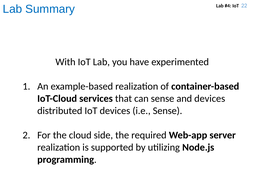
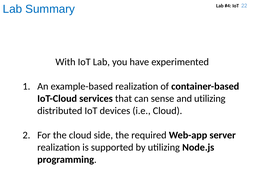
and devices: devices -> utilizing (210, 98)
i.e Sense: Sense -> Cloud (168, 111)
